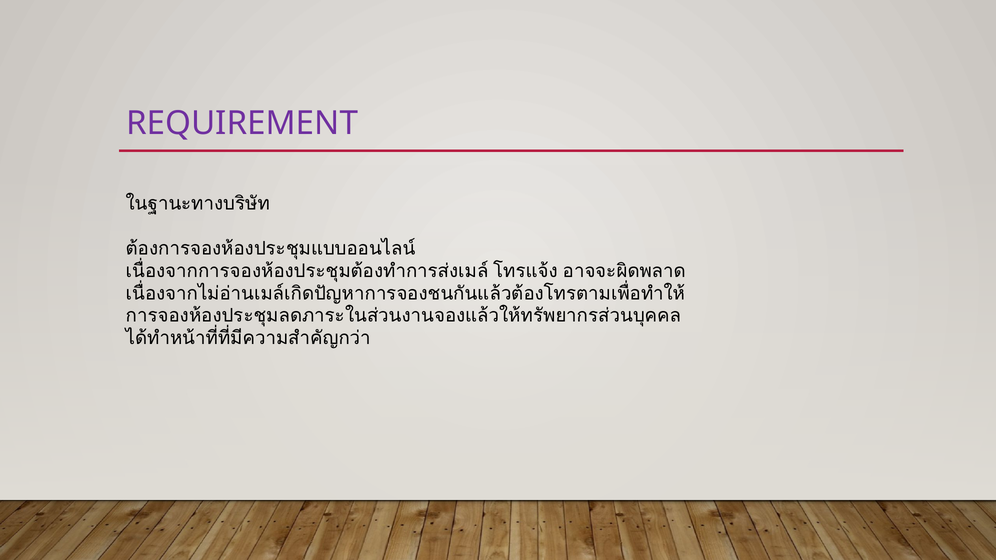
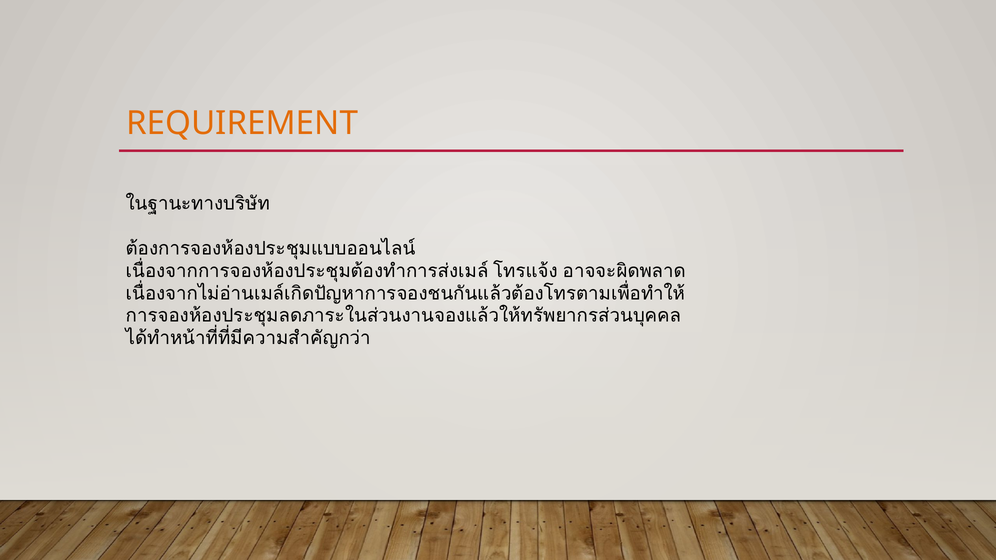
REQUIREMENT colour: purple -> orange (242, 123)
